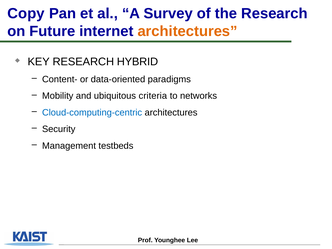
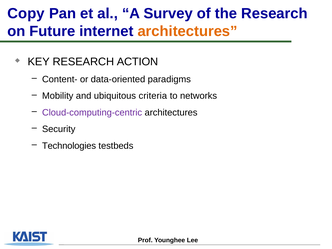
HYBRID: HYBRID -> ACTION (137, 62)
Cloud-computing-centric colour: blue -> purple (92, 113)
Management: Management -> Technologies (69, 146)
